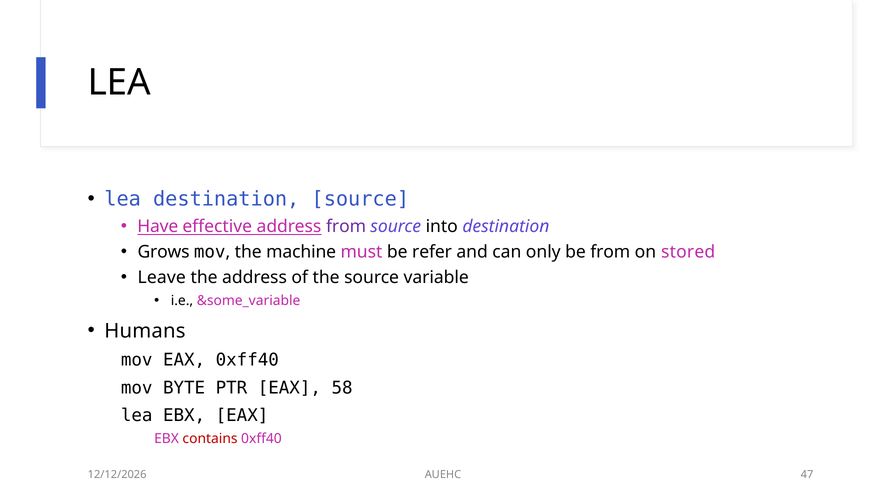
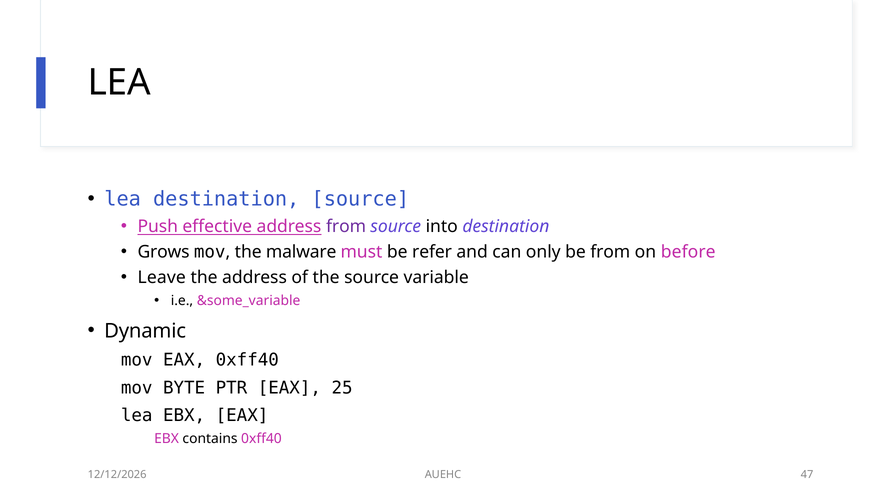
Have: Have -> Push (158, 227)
machine: machine -> malware (301, 252)
stored: stored -> before (688, 252)
Humans: Humans -> Dynamic (145, 331)
58: 58 -> 25 (342, 388)
contains colour: red -> black (210, 439)
